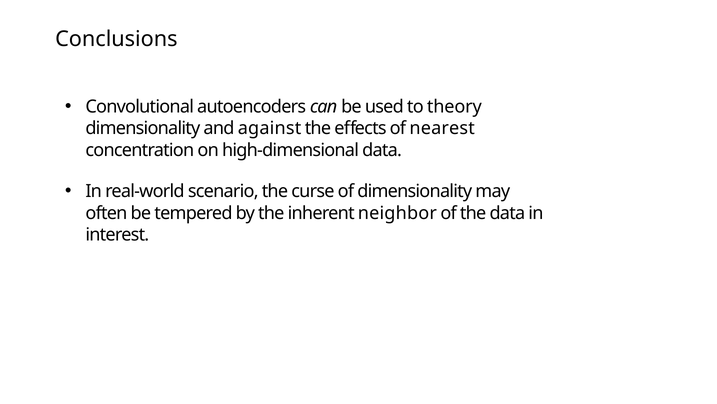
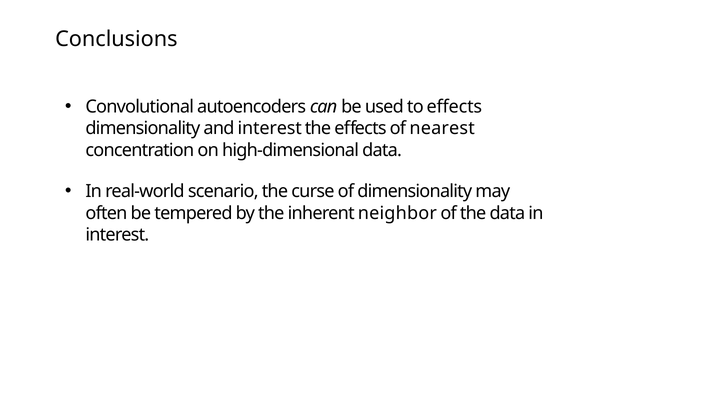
to theory: theory -> effects (454, 107)
and against: against -> interest (270, 128)
